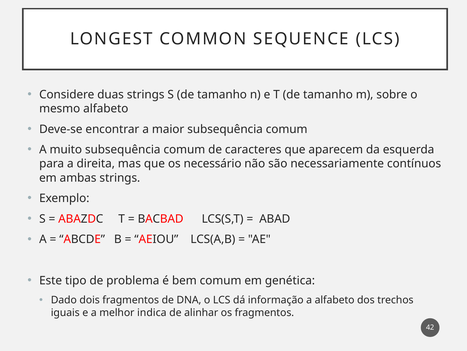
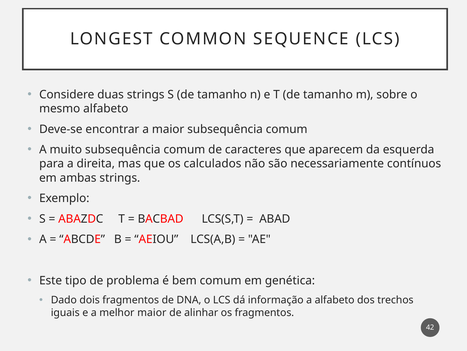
necessário: necessário -> calculados (212, 163)
melhor indica: indica -> maior (152, 312)
